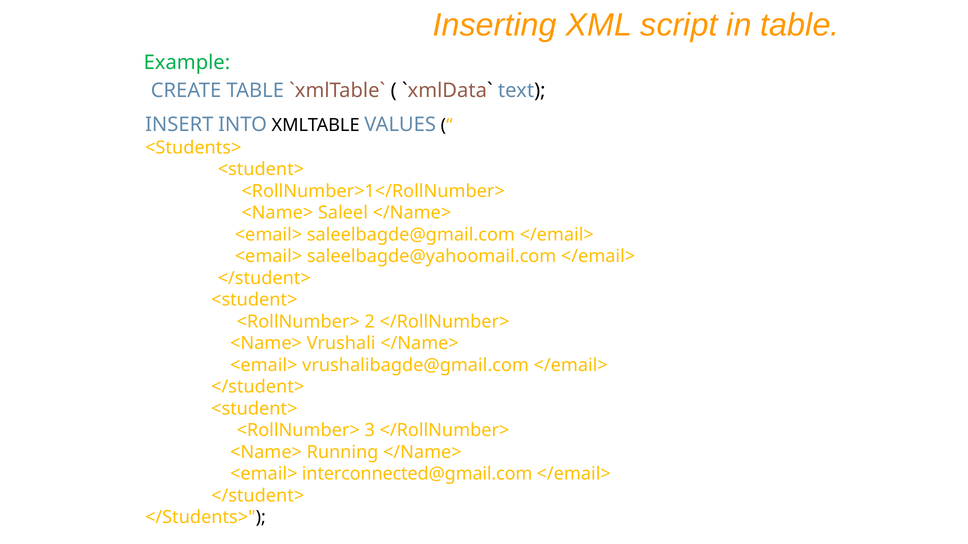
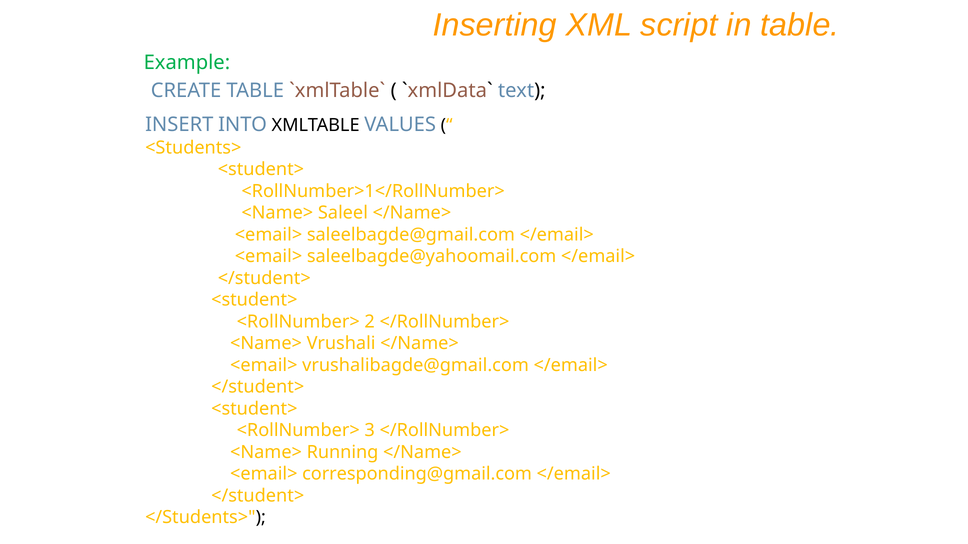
interconnected@gmail.com: interconnected@gmail.com -> corresponding@gmail.com (417, 474)
